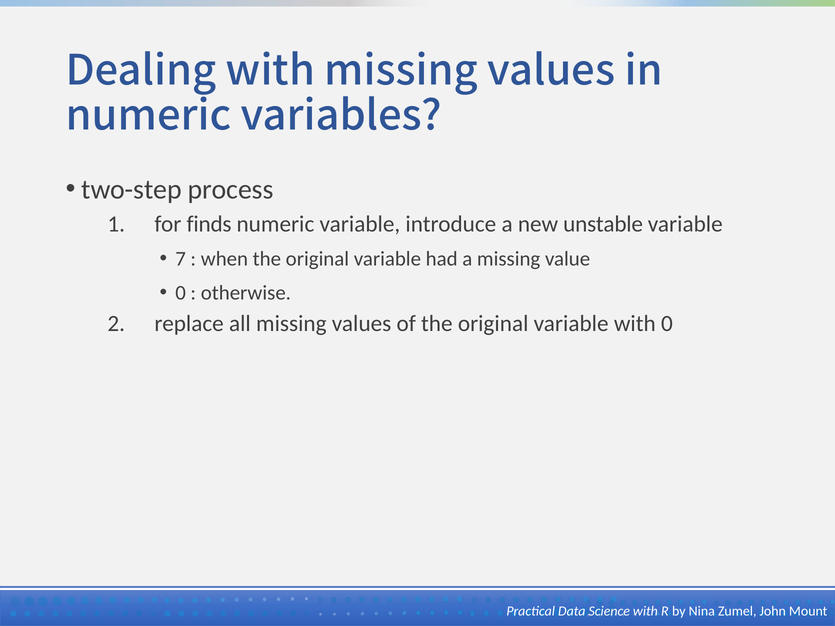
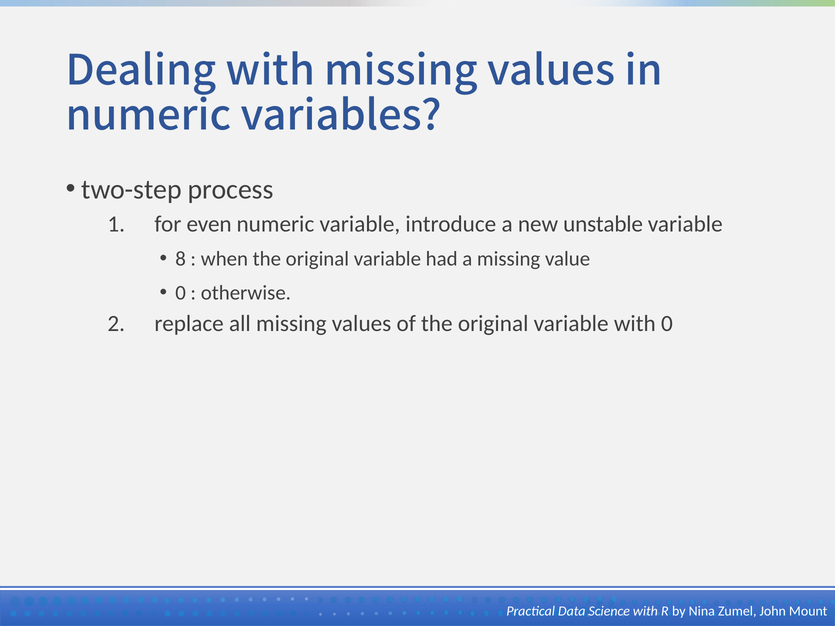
finds: finds -> even (209, 224)
7: 7 -> 8 (181, 259)
